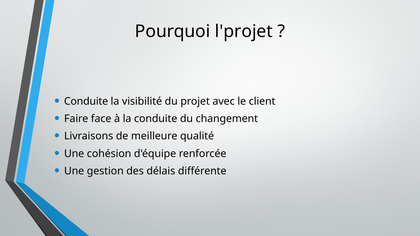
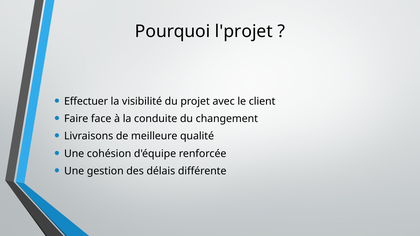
Conduite: Conduite -> Effectuer (86, 101)
